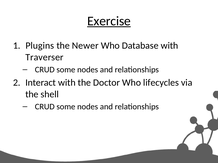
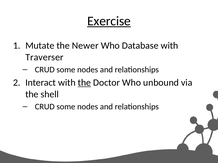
Plugins: Plugins -> Mutate (40, 46)
the underline: none -> present (84, 83)
lifecycles: lifecycles -> unbound (161, 83)
